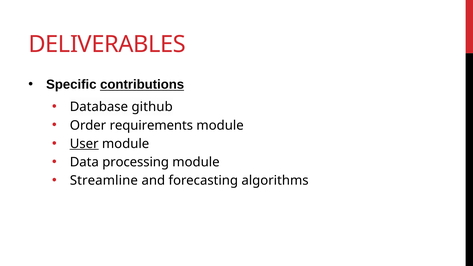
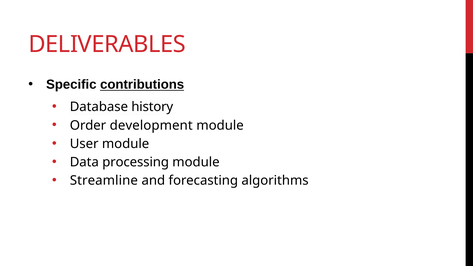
github: github -> history (152, 107)
requirements: requirements -> development (151, 125)
User underline: present -> none (84, 144)
